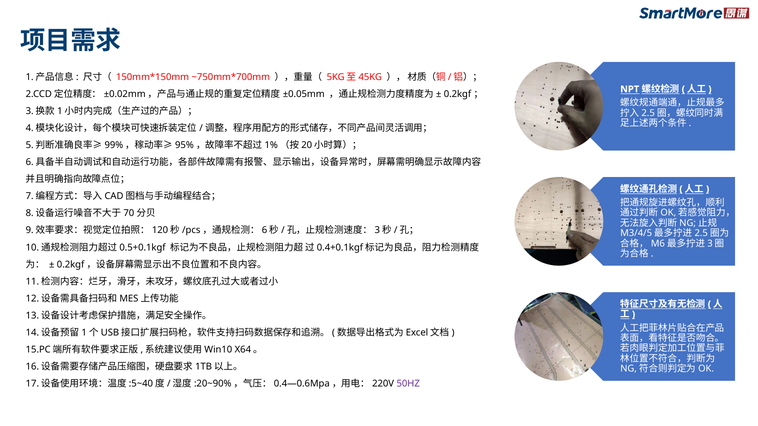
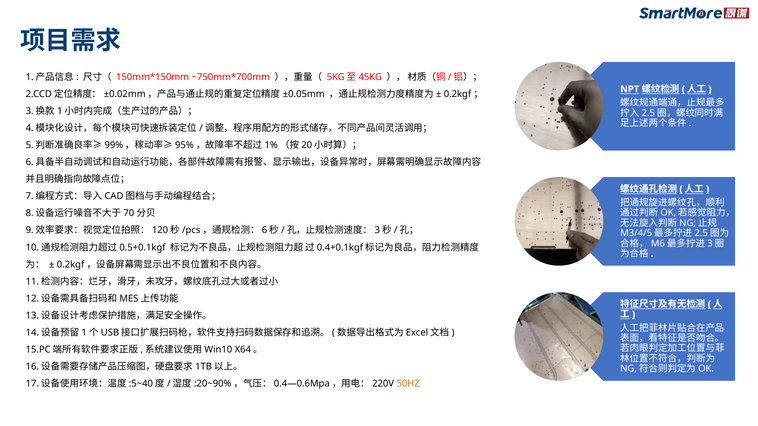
50HZ colour: purple -> orange (408, 384)
